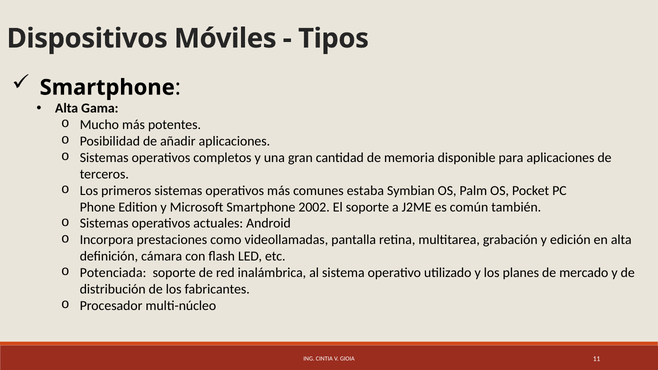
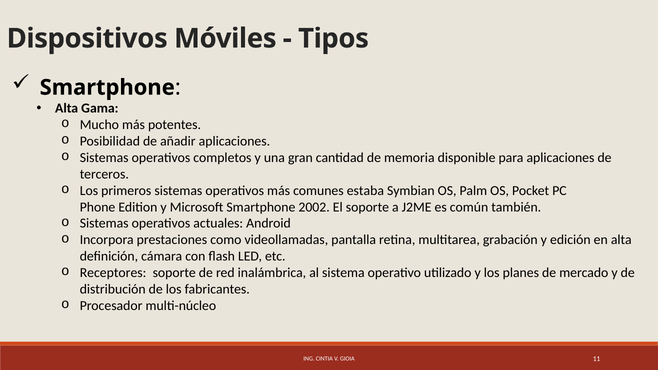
Potenciada: Potenciada -> Receptores (113, 273)
